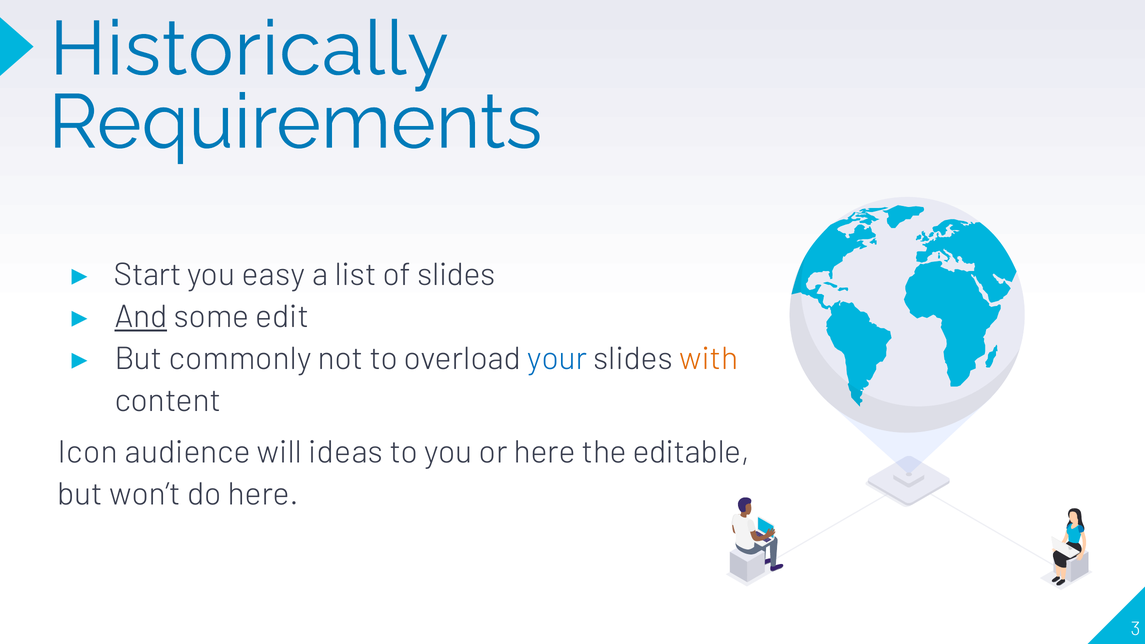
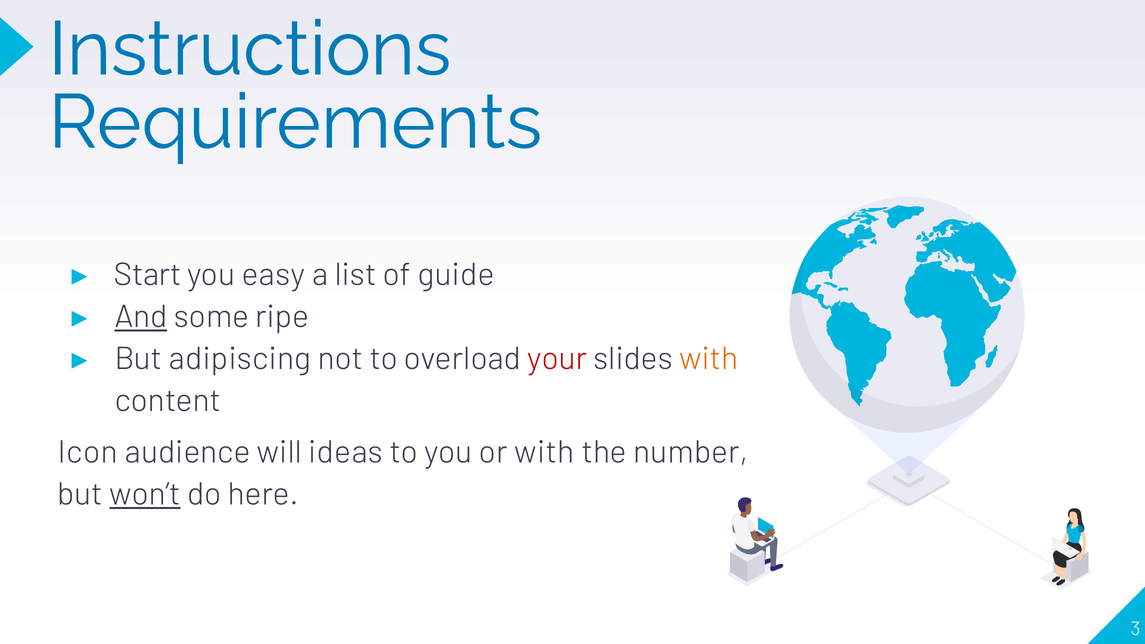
Historically: Historically -> Instructions (250, 49)
of slides: slides -> guide (456, 275)
edit: edit -> ripe (282, 317)
commonly: commonly -> adipiscing (240, 359)
your colour: blue -> red (557, 359)
or here: here -> with (544, 452)
editable: editable -> number (691, 452)
won’t underline: none -> present (145, 494)
